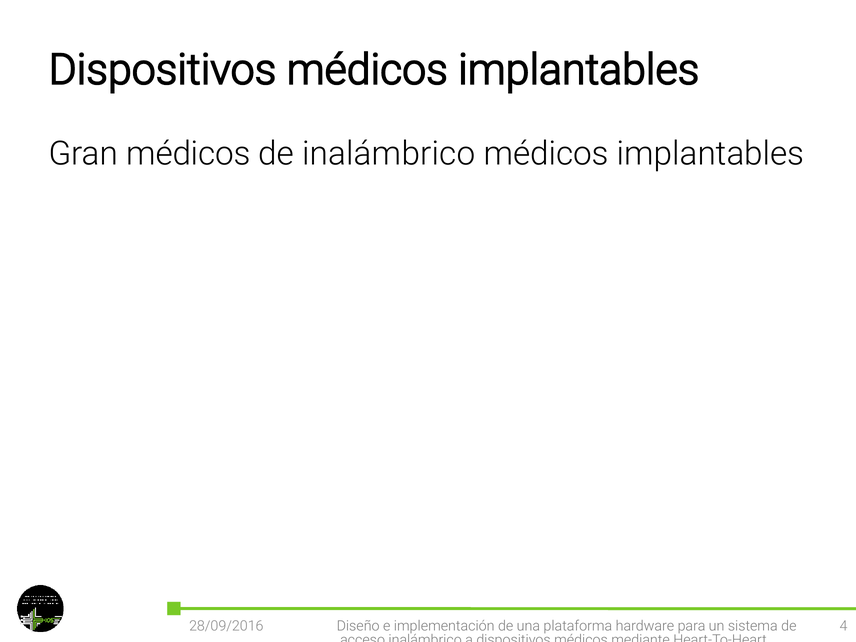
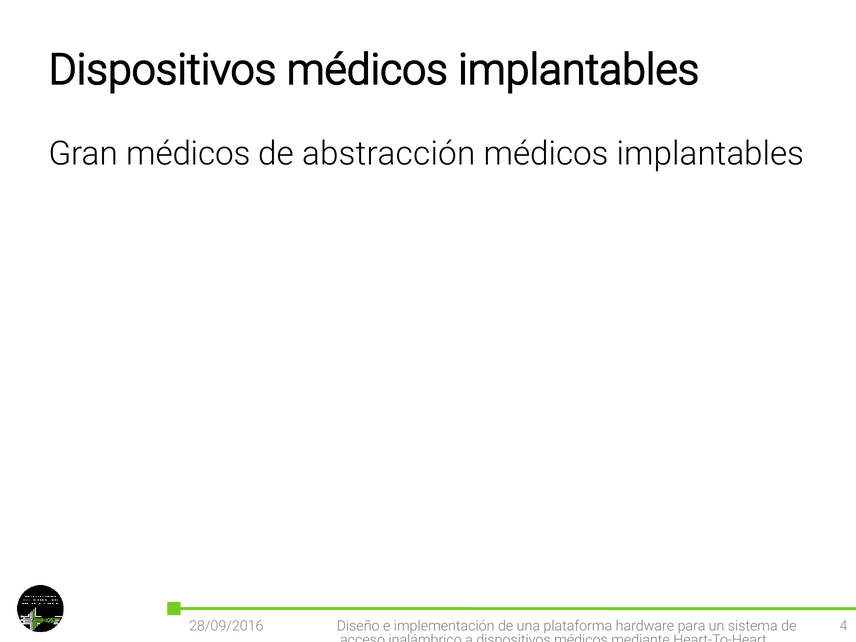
de inalámbrico: inalámbrico -> abstracción (389, 154)
